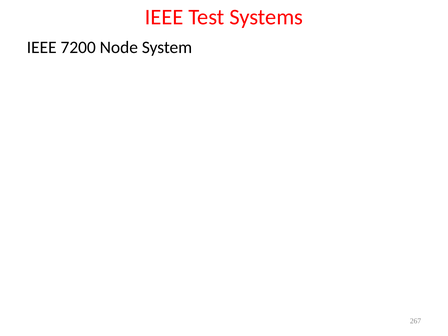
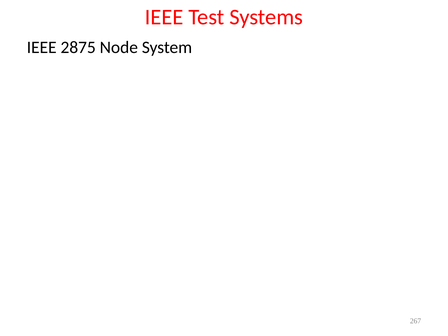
7200: 7200 -> 2875 (78, 47)
